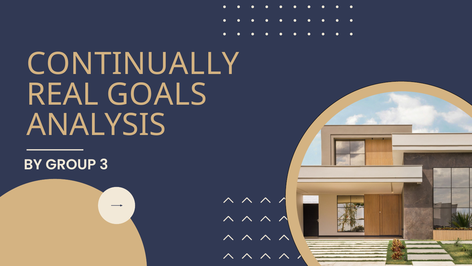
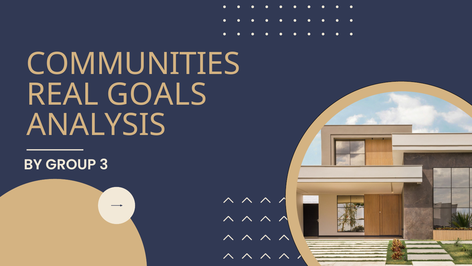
CONTINUALLY: CONTINUALLY -> COMMUNITIES (133, 64)
